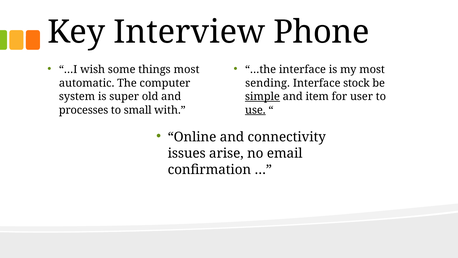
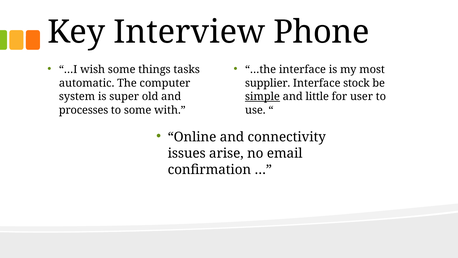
things most: most -> tasks (187, 70)
sending: sending -> supplier (268, 83)
item: item -> little (317, 96)
to small: small -> some (138, 110)
use underline: present -> none (255, 110)
